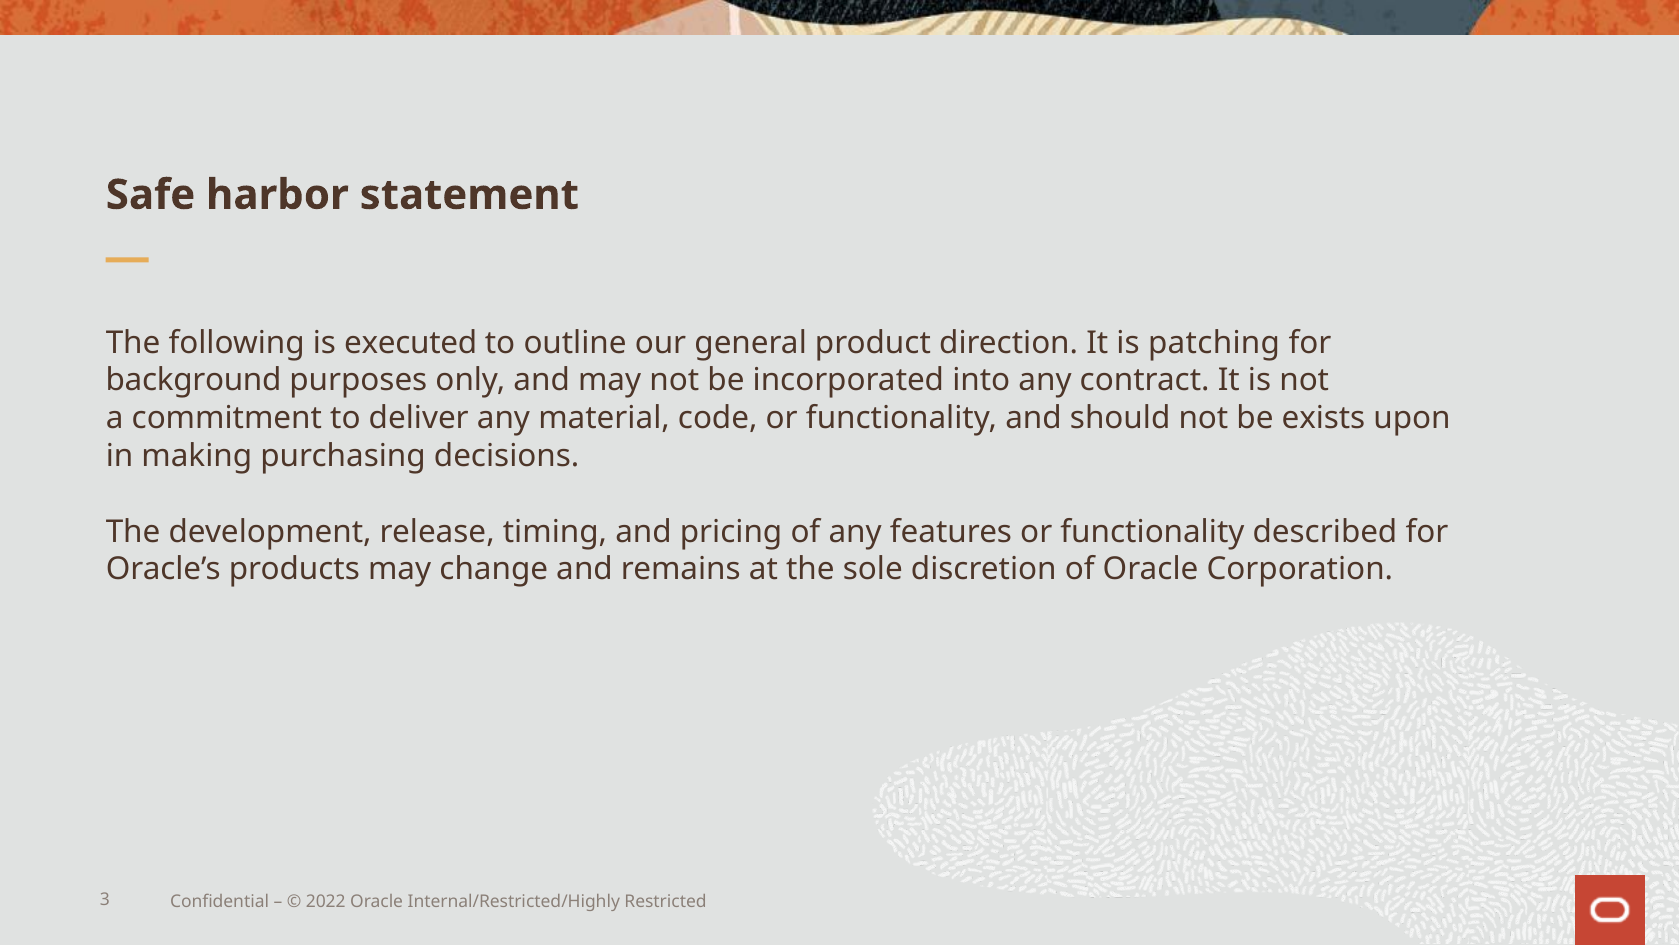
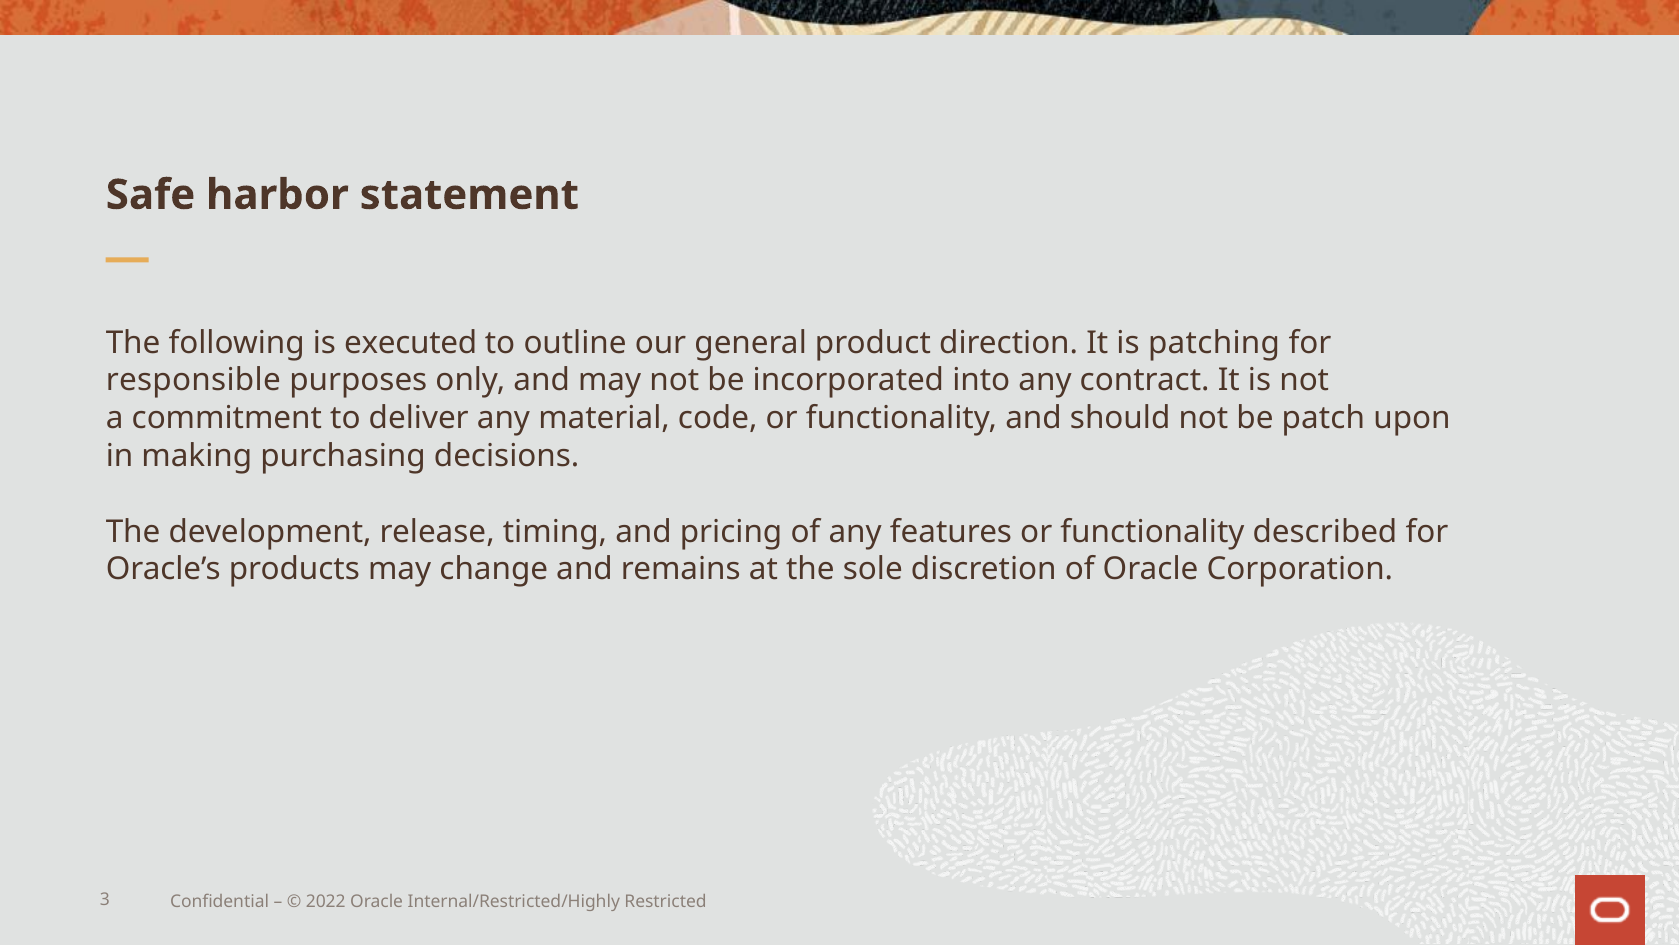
background: background -> responsible (193, 380)
exists: exists -> patch (1323, 418)
